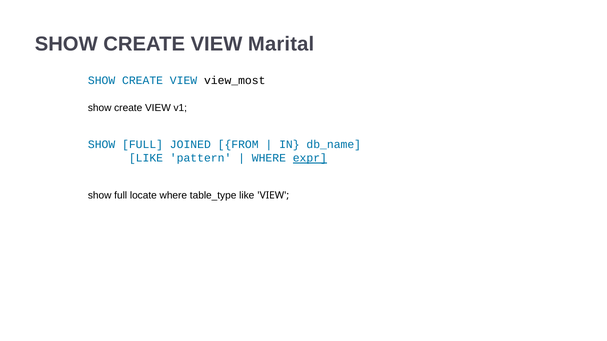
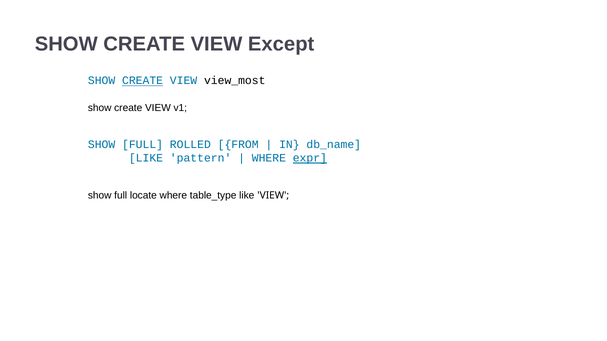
Marital: Marital -> Except (281, 44)
CREATE underline: none -> present (143, 81)
JOINED: JOINED -> ROLLED (190, 145)
